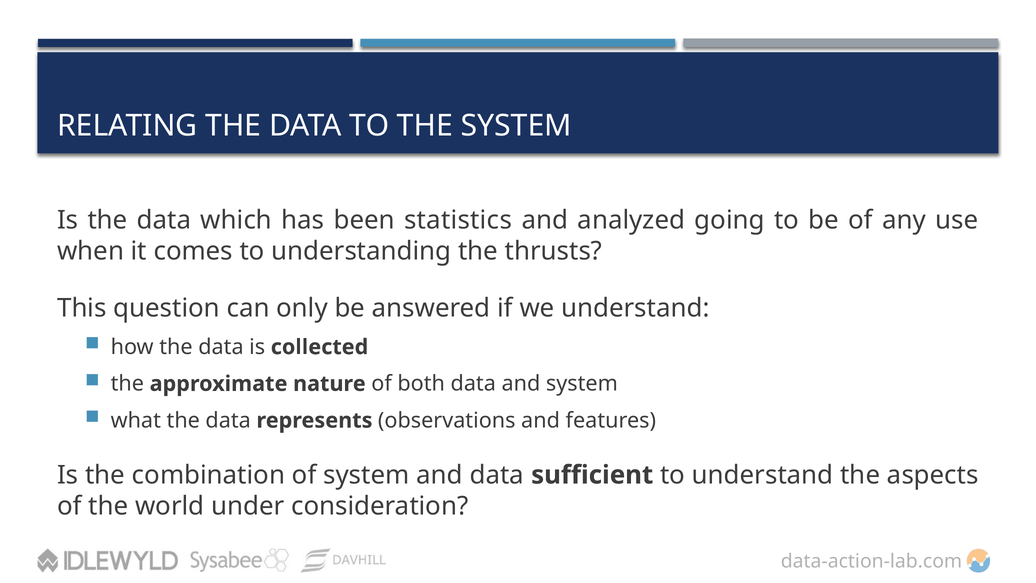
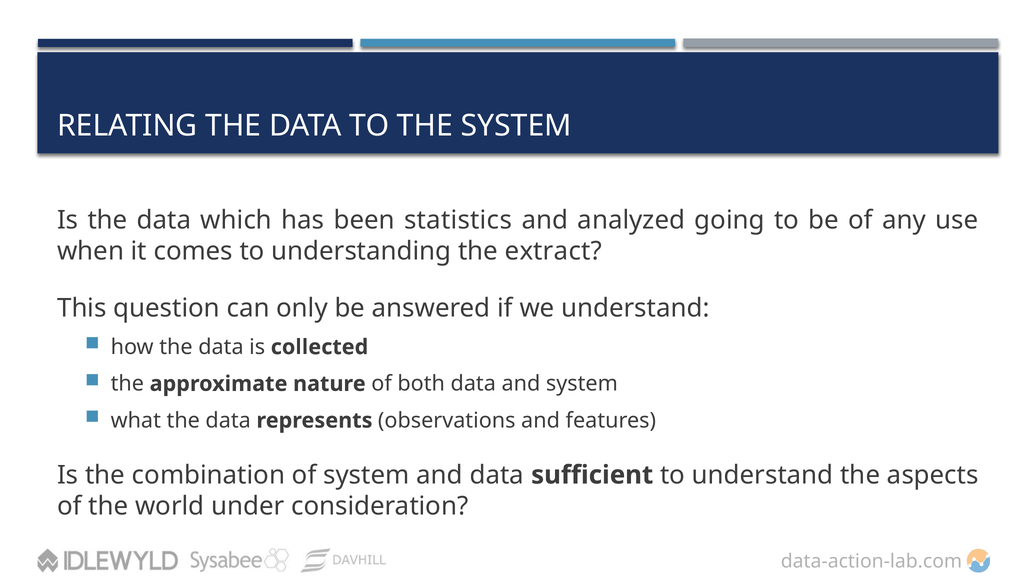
thrusts: thrusts -> extract (553, 251)
